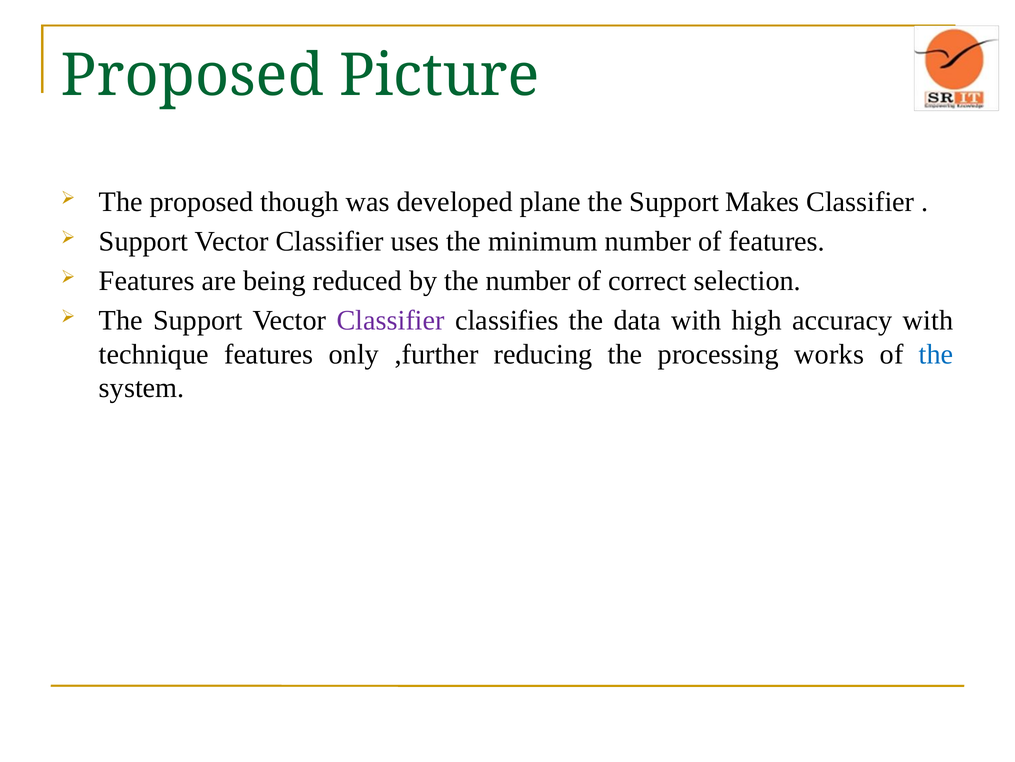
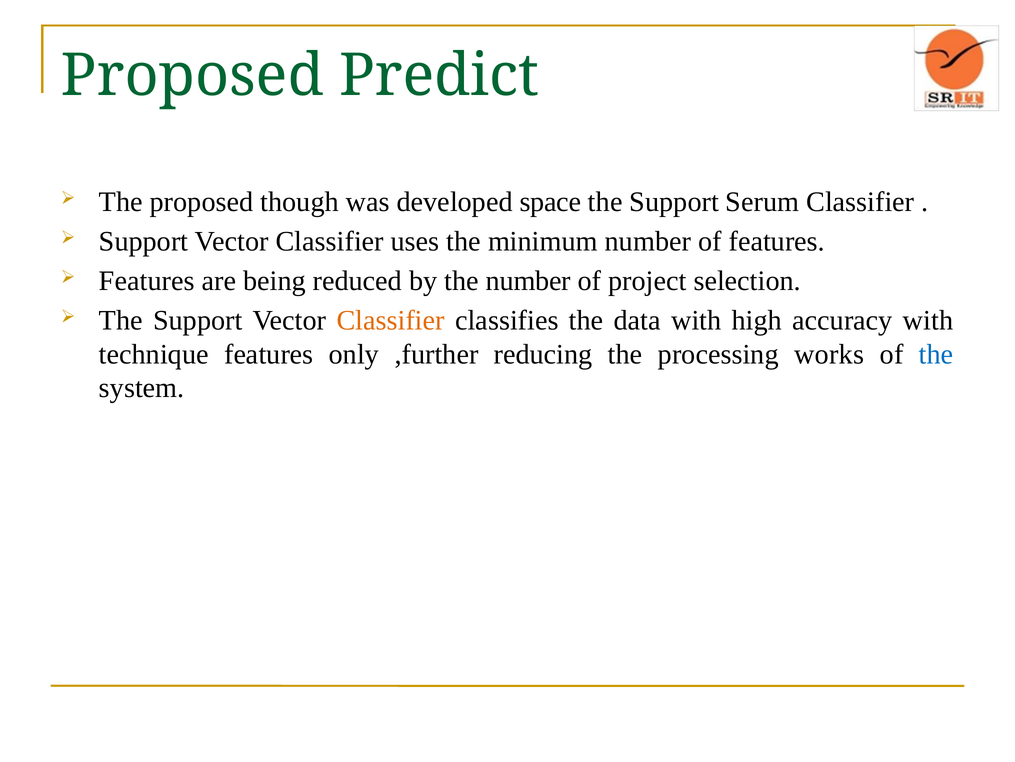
Picture: Picture -> Predict (439, 76)
plane: plane -> space (550, 202)
Makes: Makes -> Serum (762, 202)
correct: correct -> project (647, 281)
Classifier colour: purple -> orange (391, 320)
